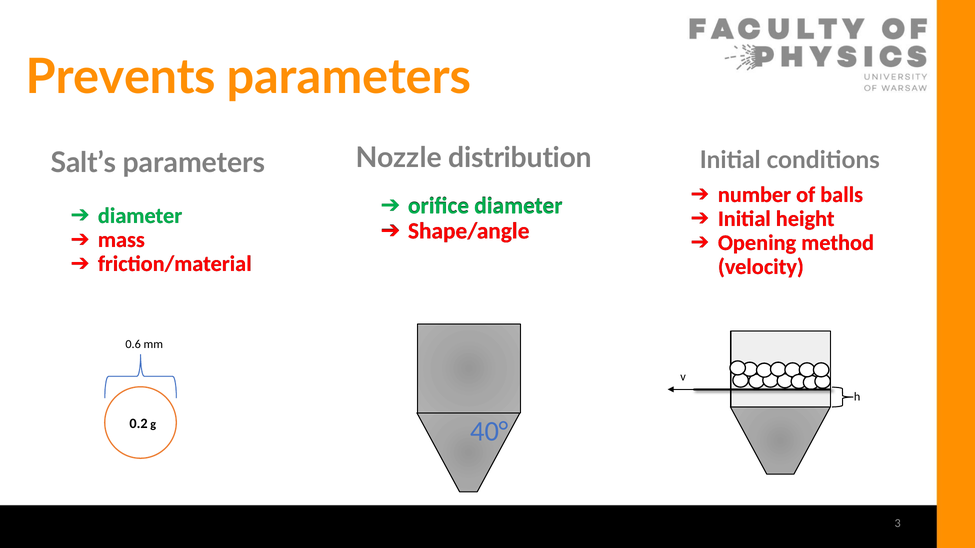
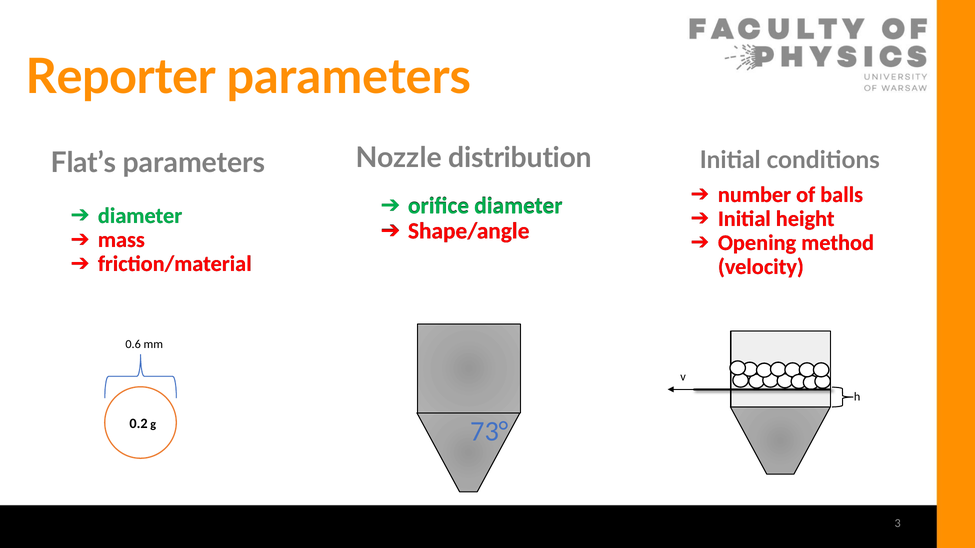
Prevents: Prevents -> Reporter (121, 77)
Salt’s: Salt’s -> Flat’s (83, 163)
40°: 40° -> 73° (489, 432)
